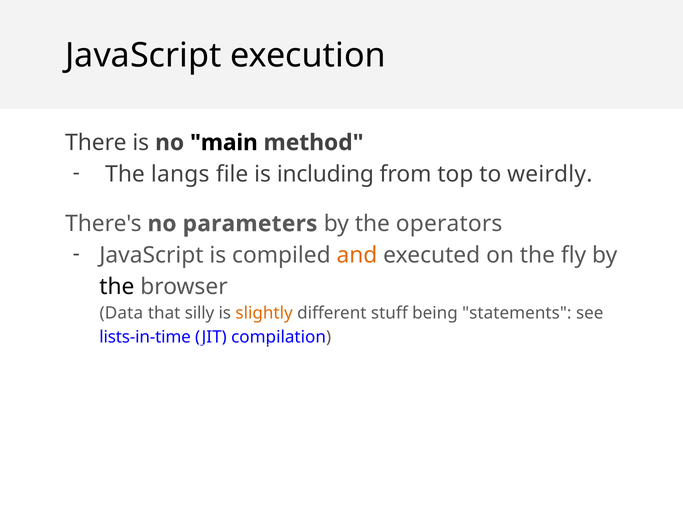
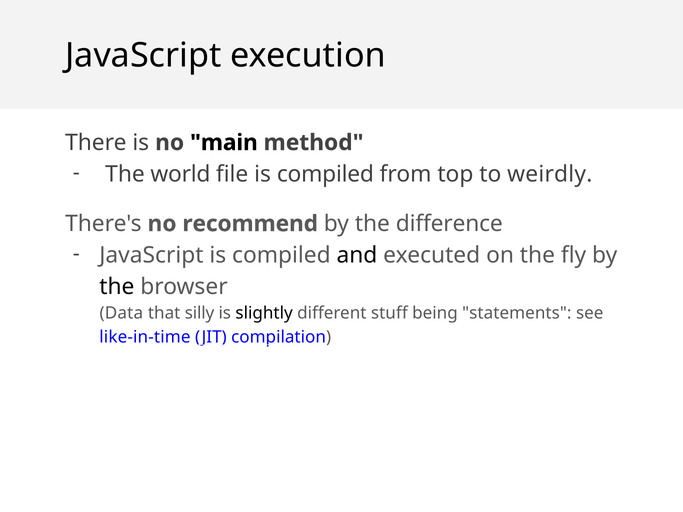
langs: langs -> world (180, 174)
file is including: including -> compiled (325, 174)
parameters: parameters -> recommend (250, 224)
operators: operators -> difference (449, 224)
and colour: orange -> black (357, 255)
slightly colour: orange -> black (264, 313)
lists-in-time: lists-in-time -> like-in-time (145, 337)
